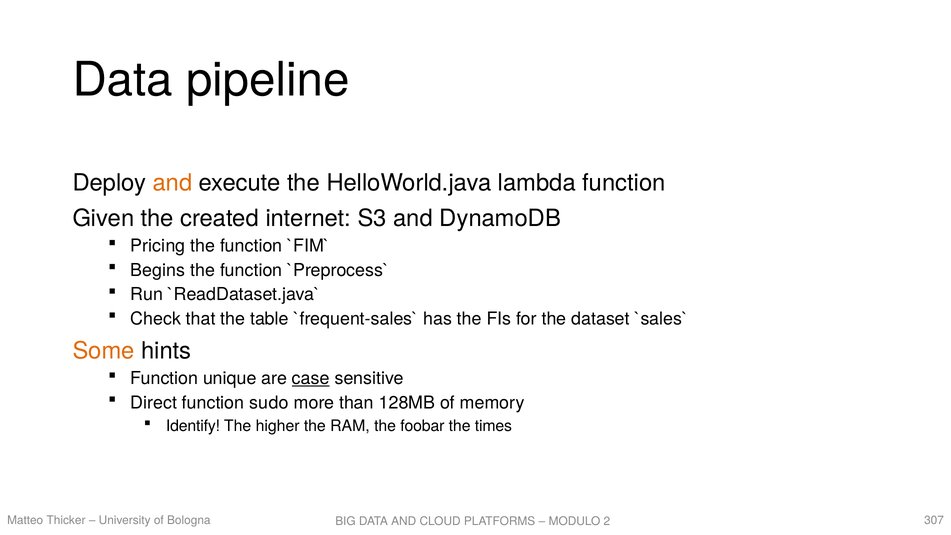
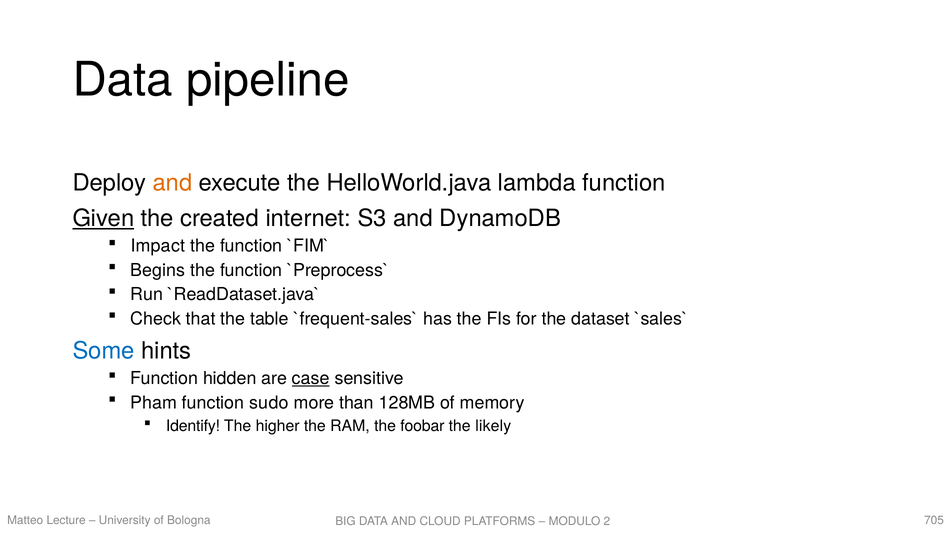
Given underline: none -> present (103, 219)
Pricing: Pricing -> Impact (158, 246)
Some colour: orange -> blue (104, 351)
unique: unique -> hidden (230, 378)
Direct: Direct -> Pham (154, 403)
times: times -> likely (493, 426)
Thicker: Thicker -> Lecture (66, 520)
307: 307 -> 705 (934, 520)
